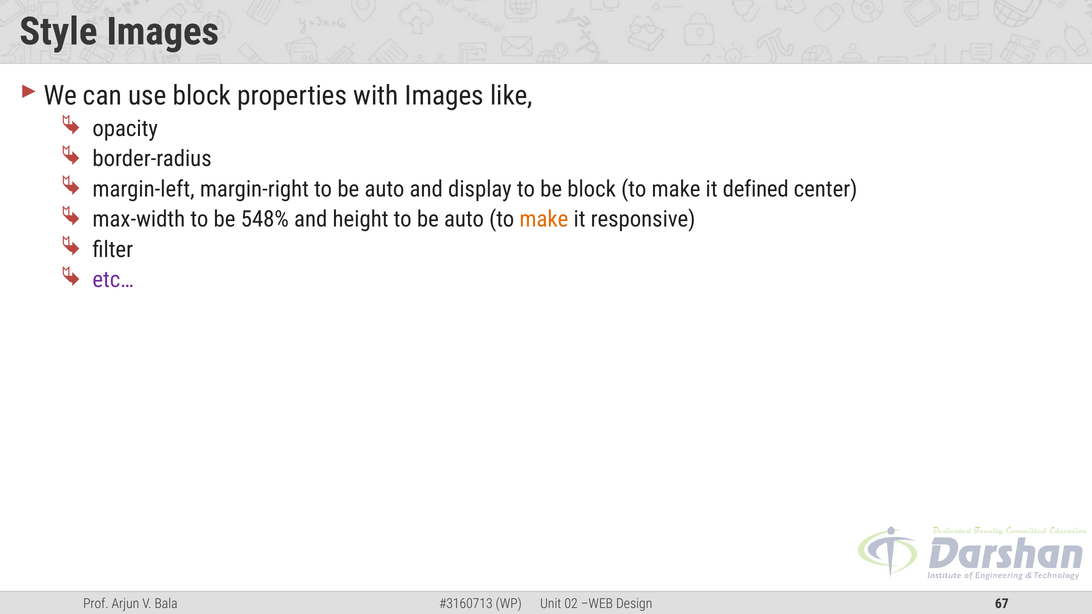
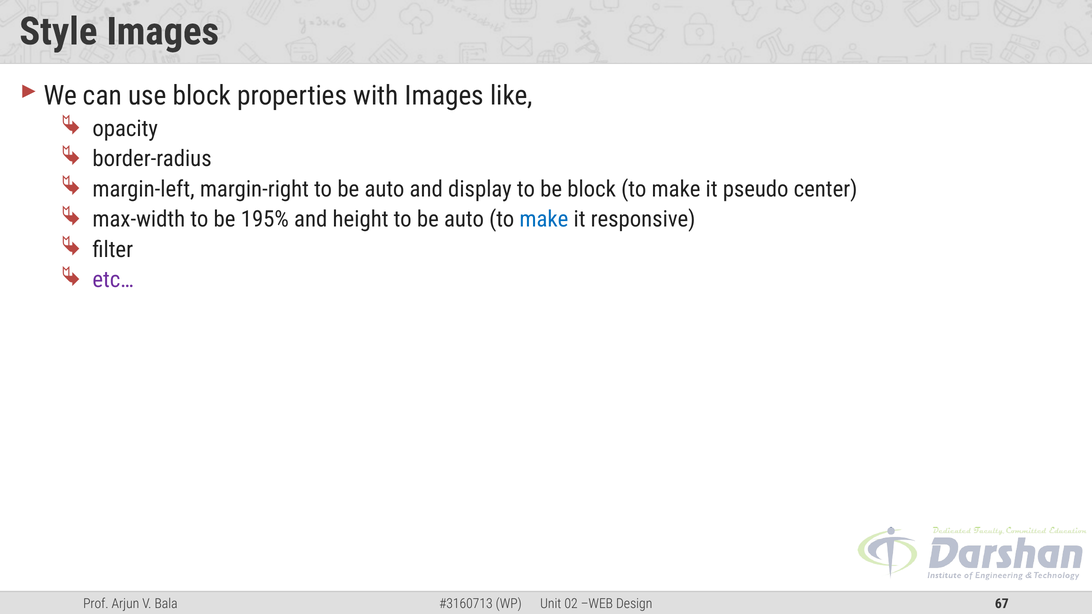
defined: defined -> pseudo (756, 189)
548%: 548% -> 195% (265, 219)
make colour: orange -> blue (544, 219)
